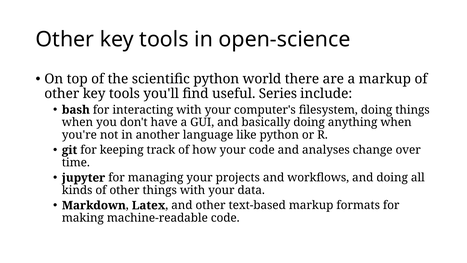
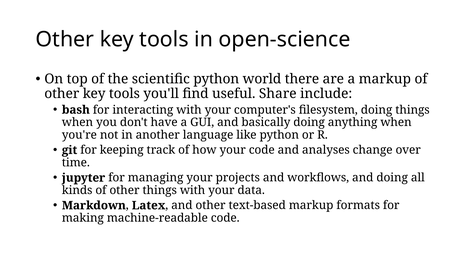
Series: Series -> Share (278, 94)
